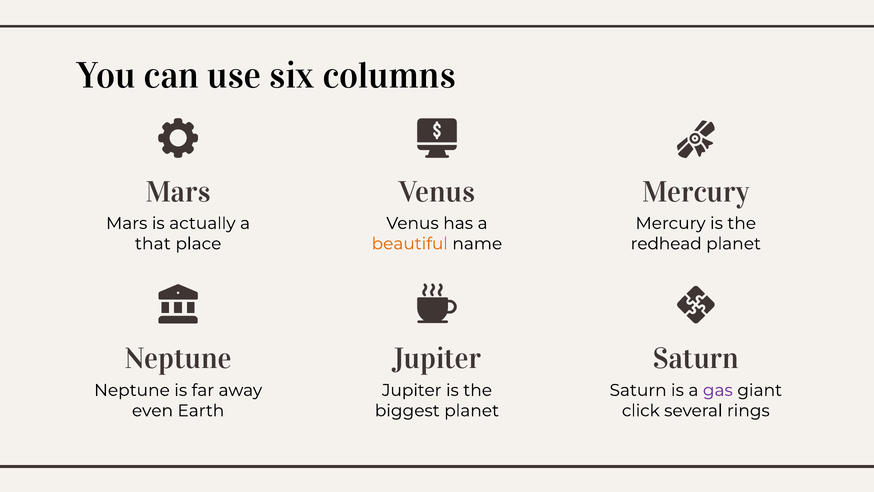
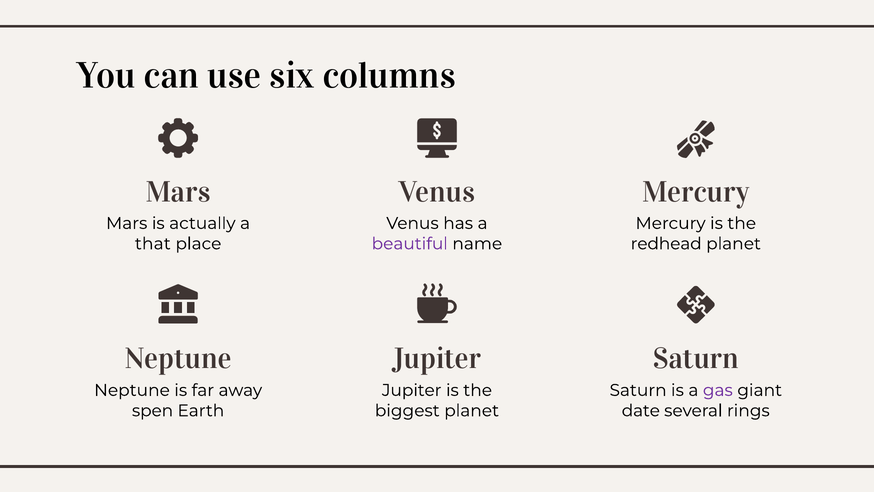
beautiful colour: orange -> purple (410, 244)
even: even -> spen (153, 410)
click: click -> date (641, 410)
